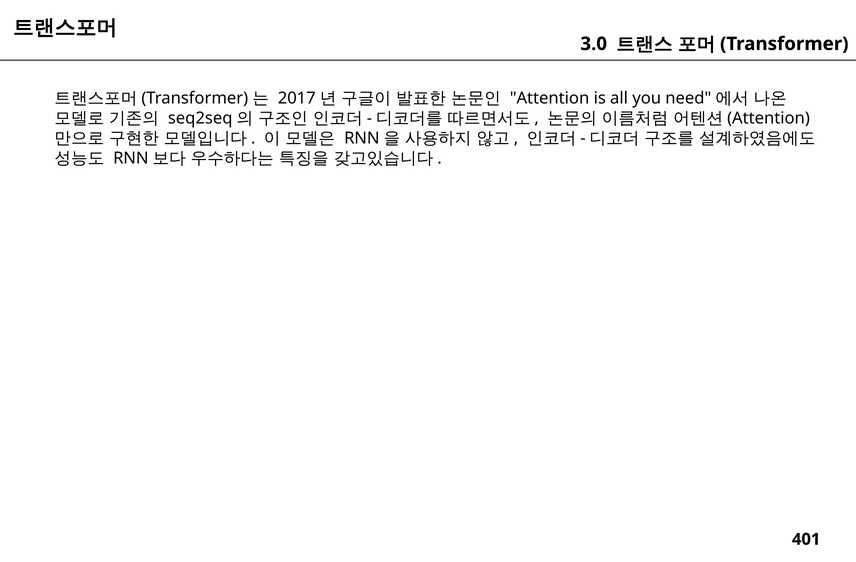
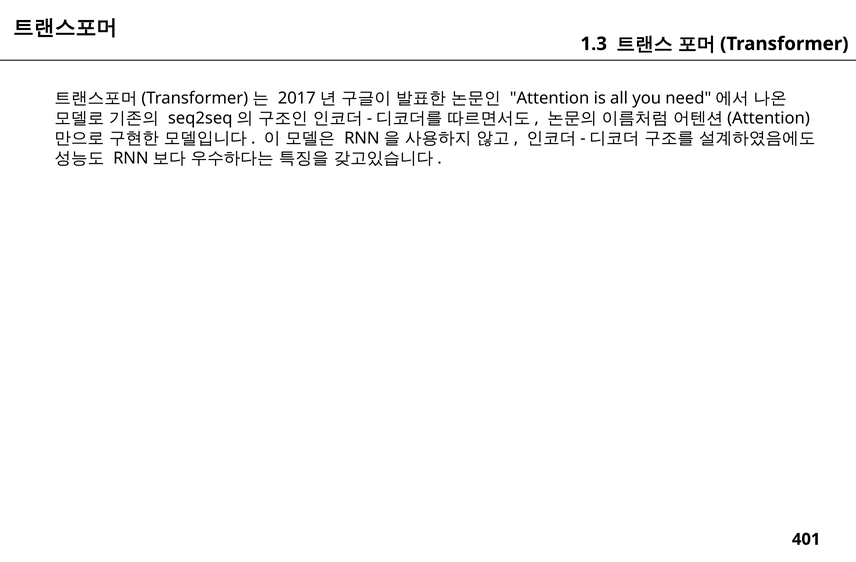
3.0: 3.0 -> 1.3 (594, 44)
